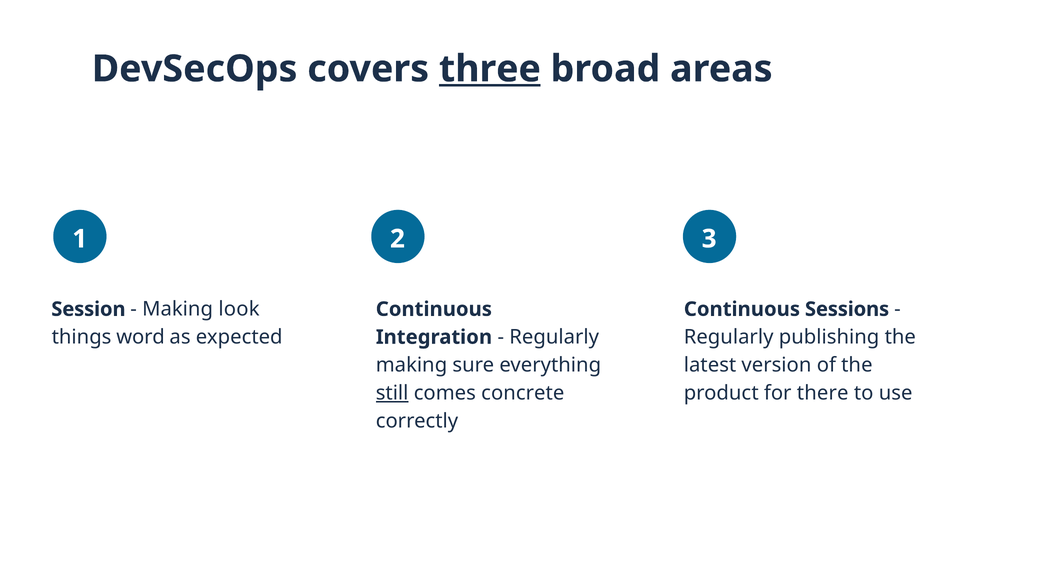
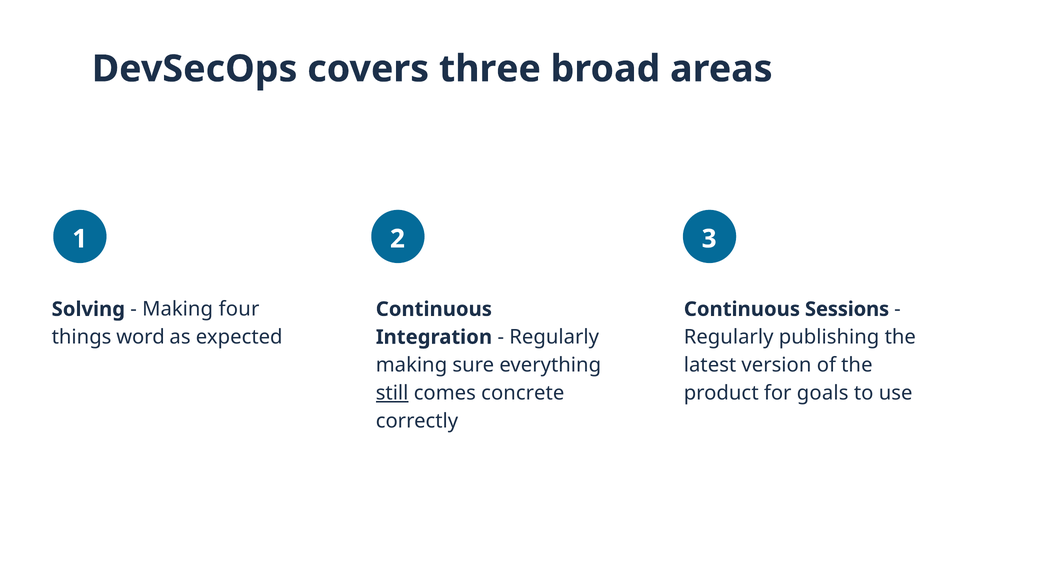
three underline: present -> none (490, 69)
Session: Session -> Solving (88, 309)
look: look -> four (239, 309)
there: there -> goals (823, 393)
